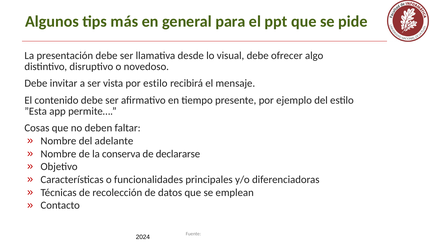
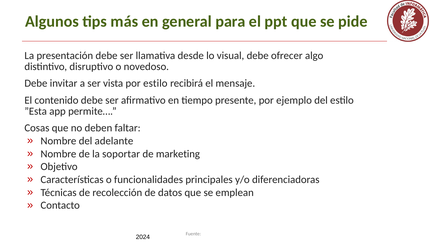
conserva: conserva -> soportar (121, 154)
declararse: declararse -> marketing (178, 154)
